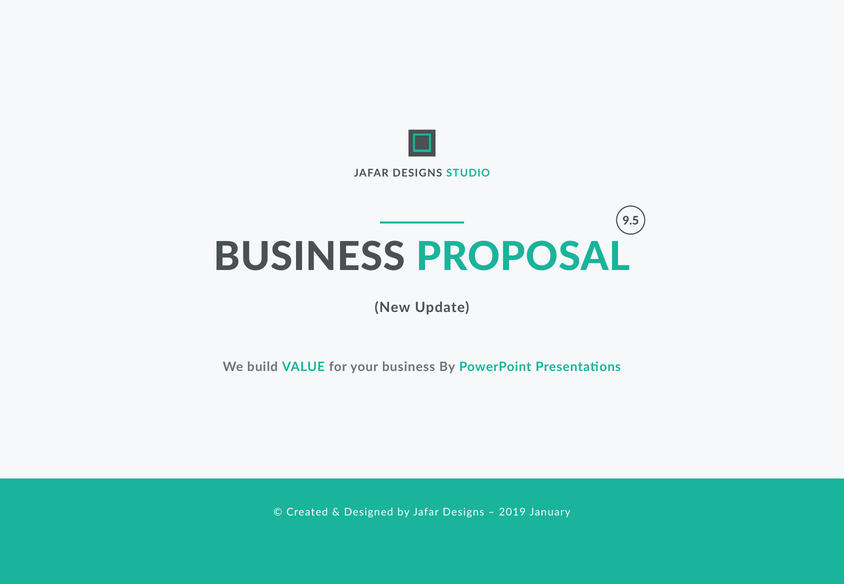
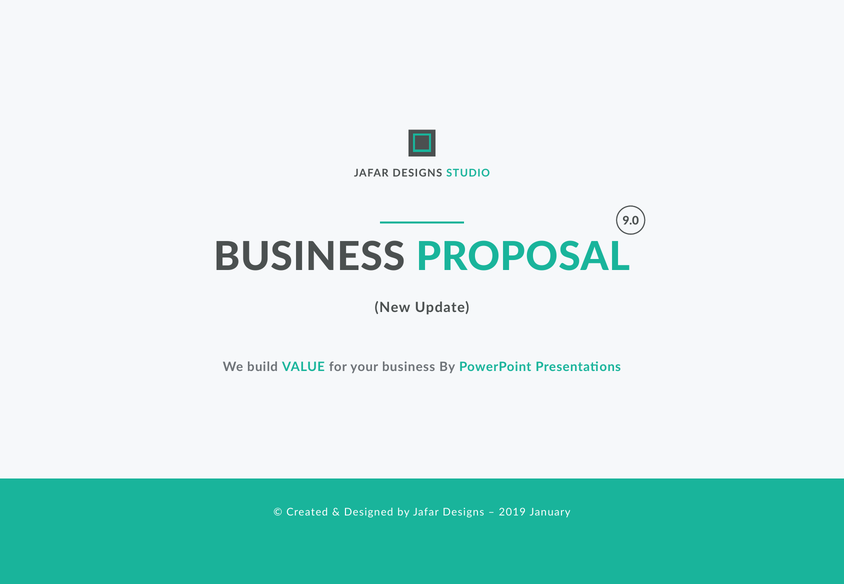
9.5: 9.5 -> 9.0 (631, 221)
